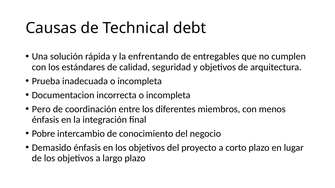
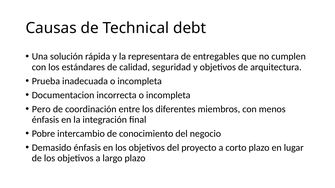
enfrentando: enfrentando -> representara (153, 57)
